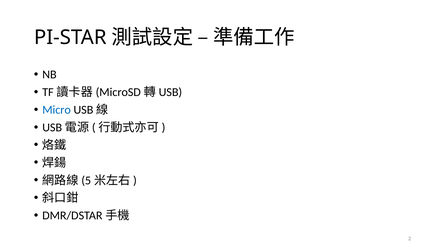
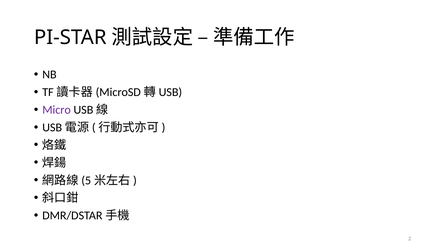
Micro colour: blue -> purple (57, 110)
